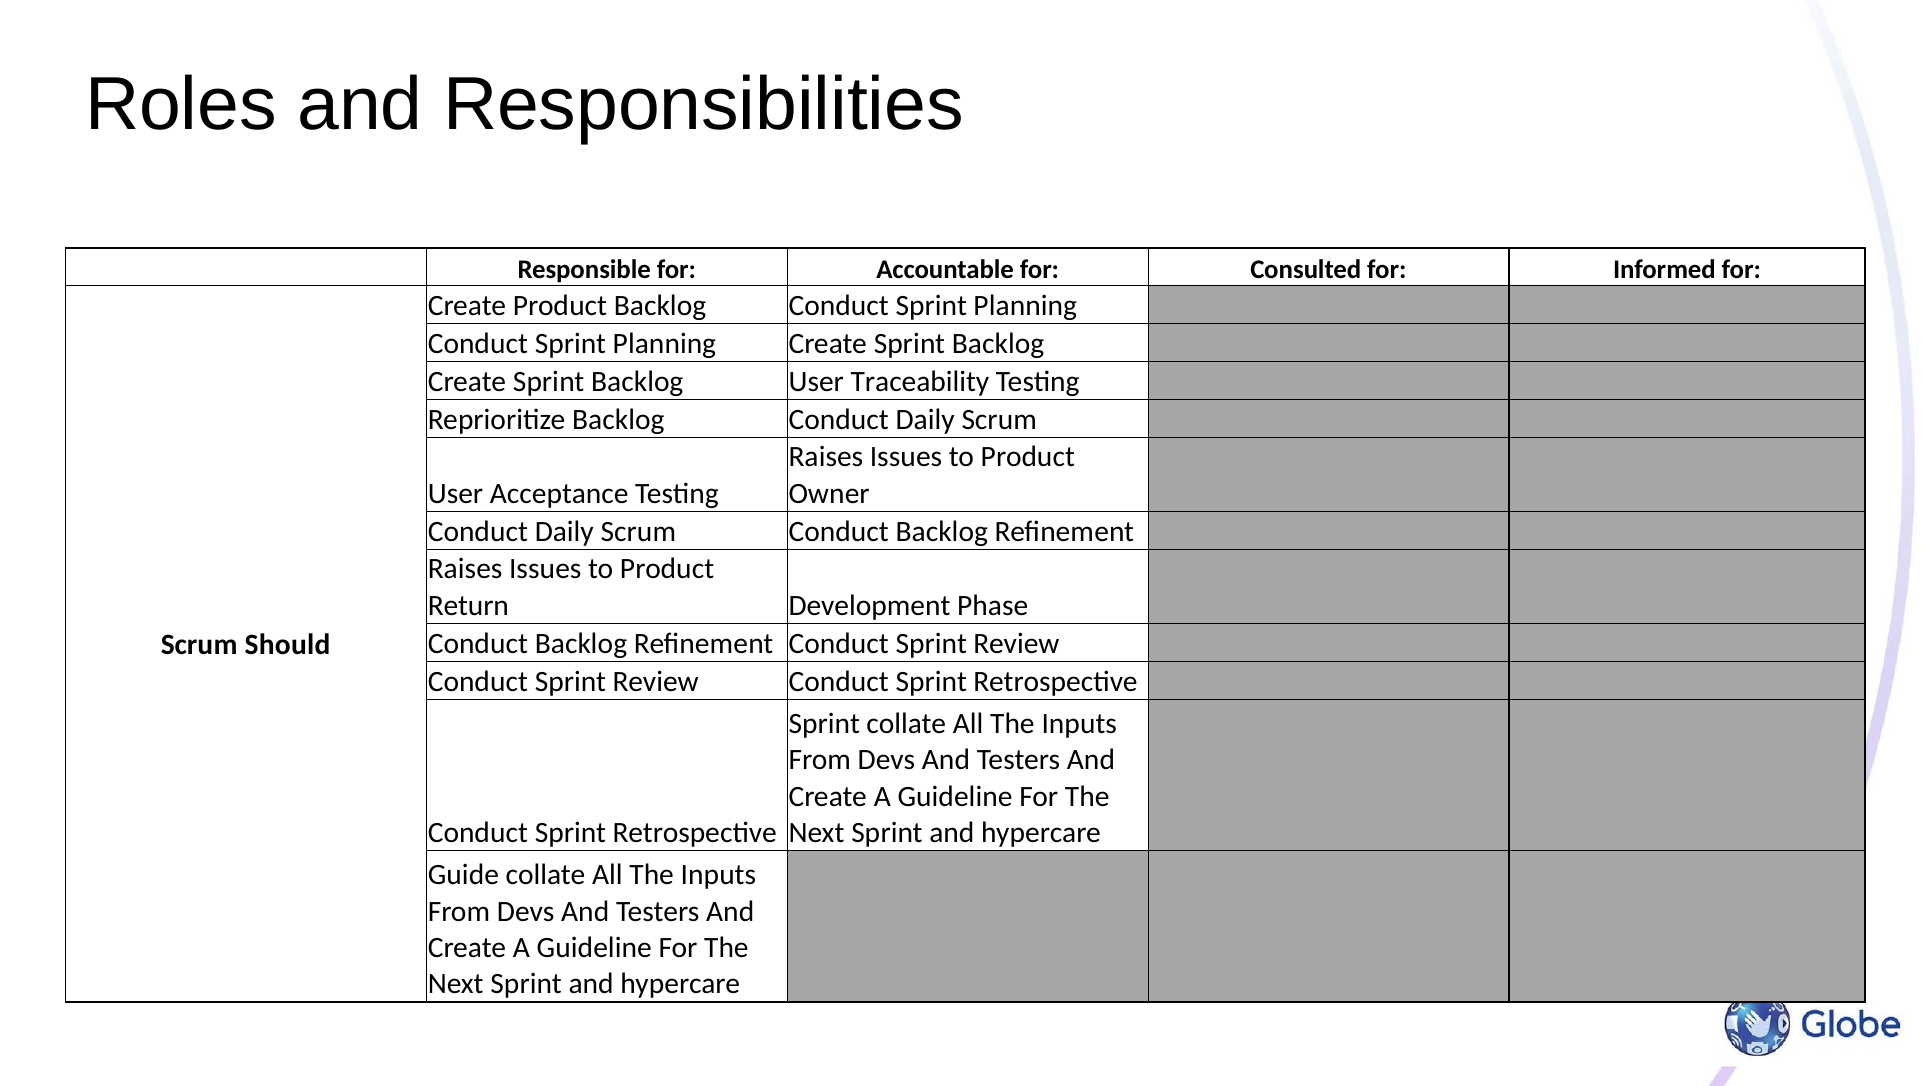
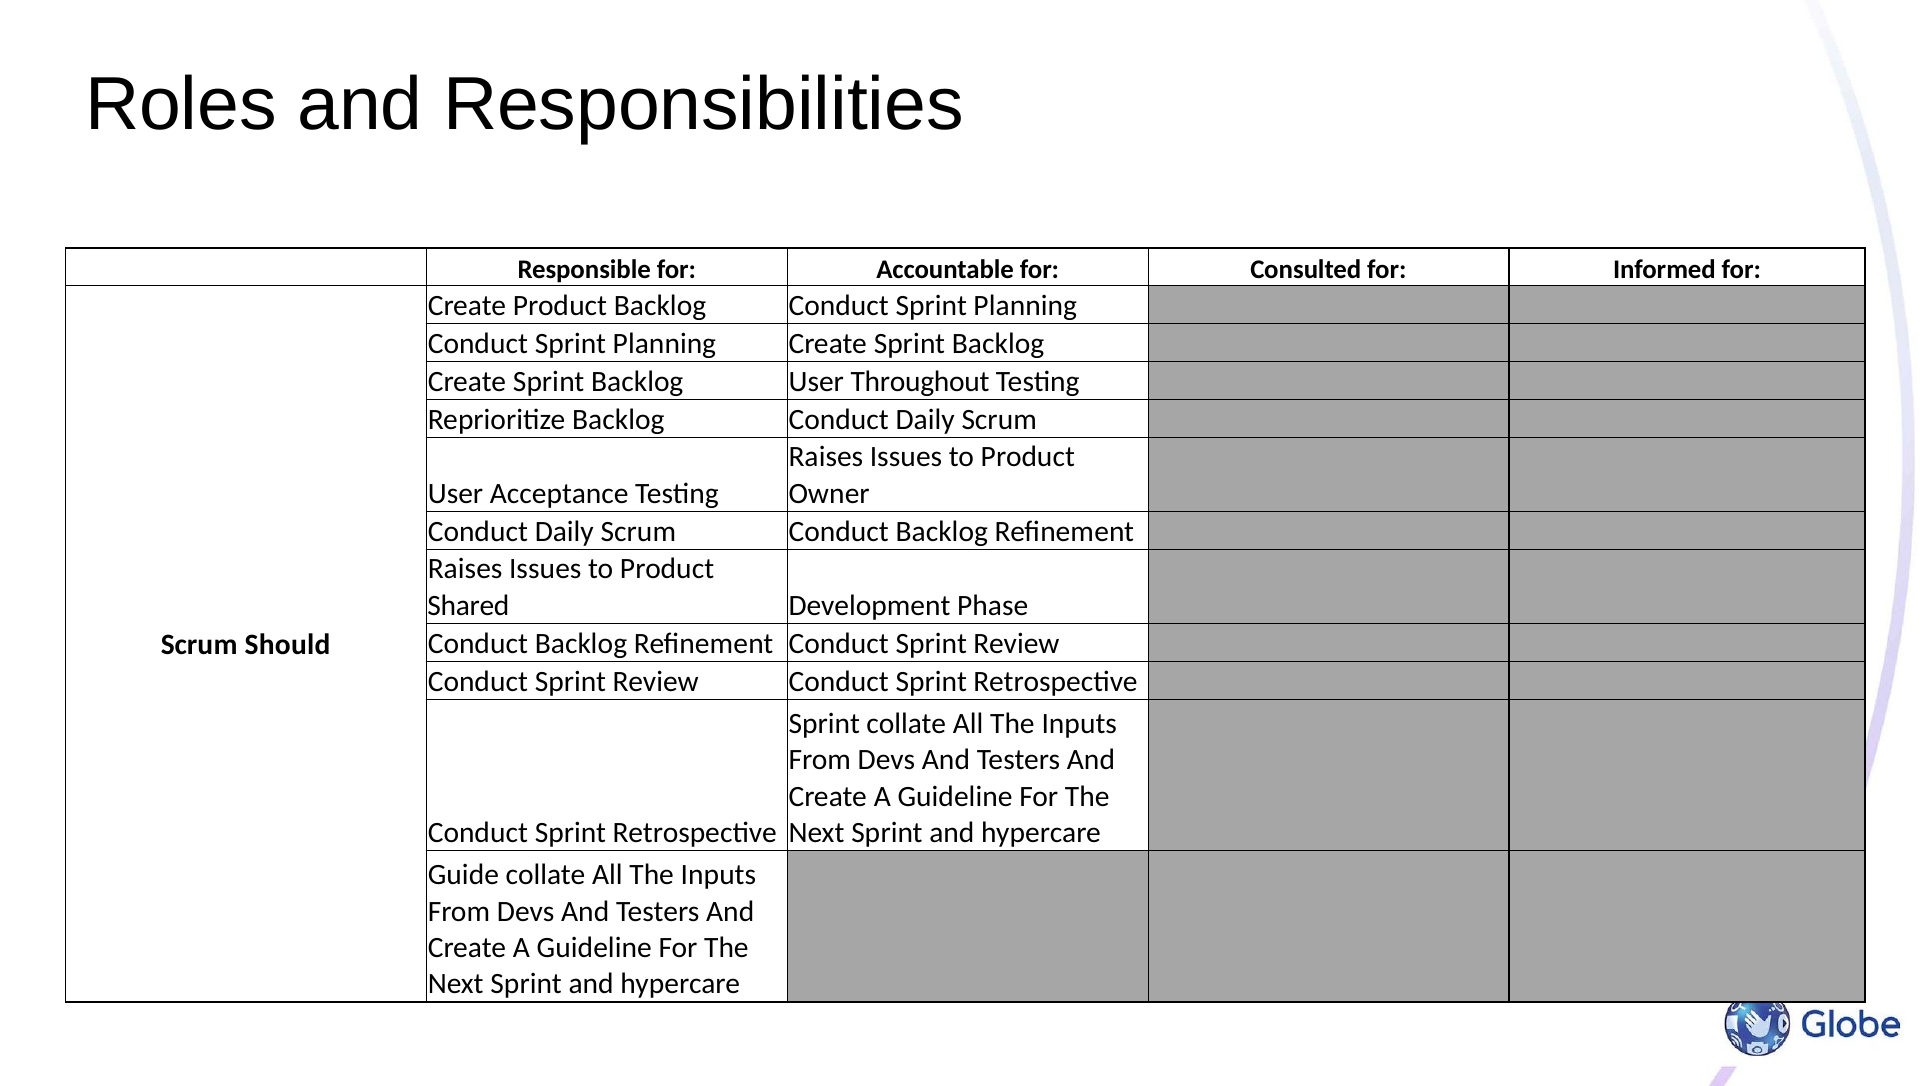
Traceability: Traceability -> Throughout (920, 382)
Return: Return -> Shared (468, 606)
